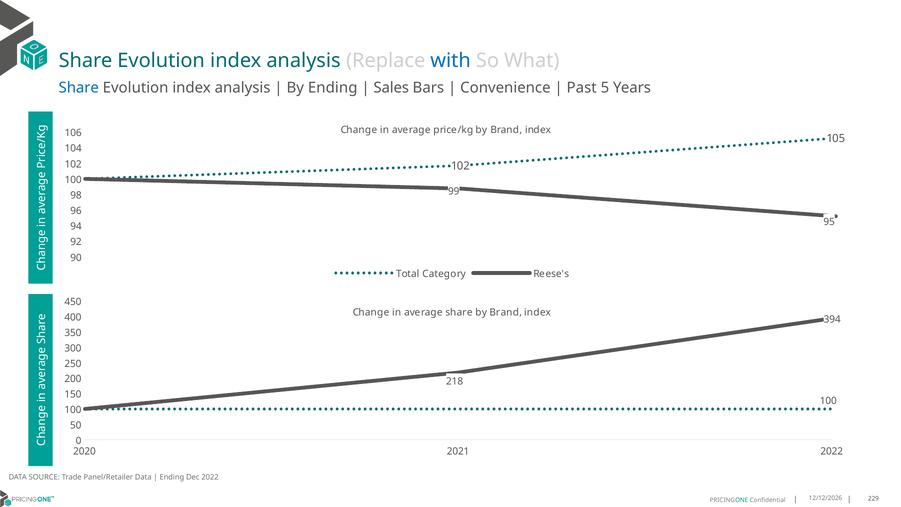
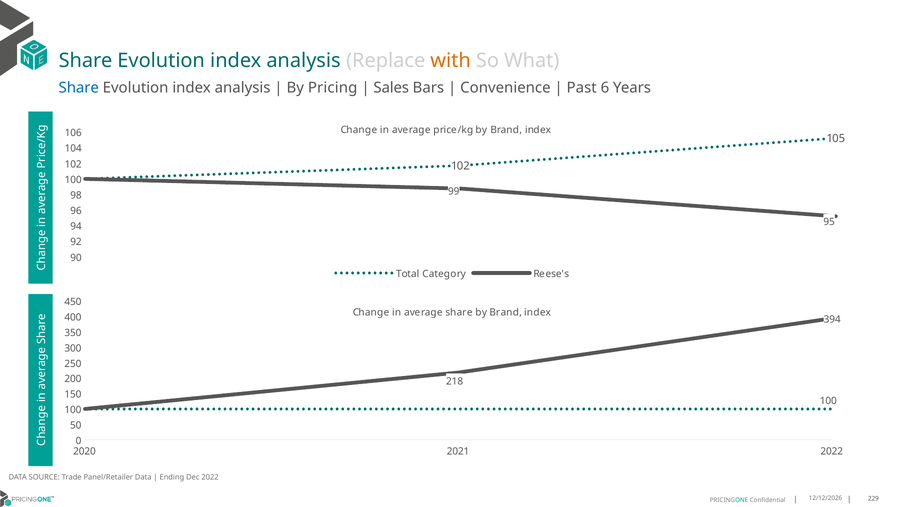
with colour: blue -> orange (451, 61)
By Ending: Ending -> Pricing (333, 88)
5: 5 -> 6 (605, 88)
